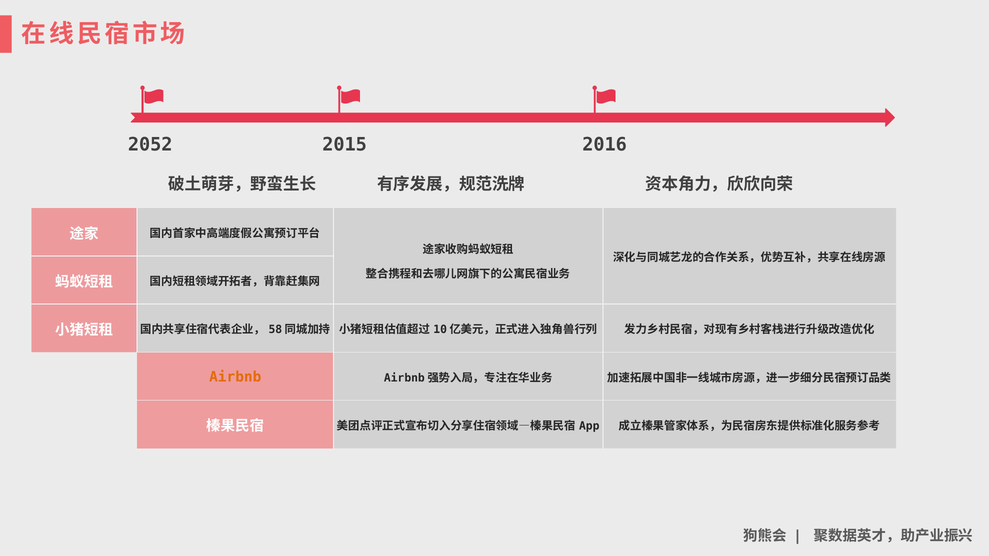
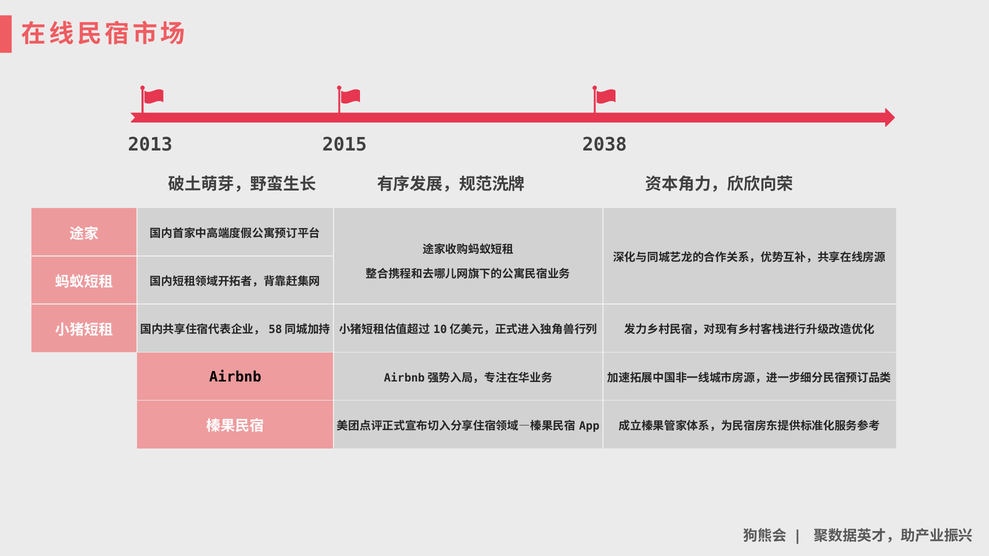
2052: 2052 -> 2013 (150, 145)
2016: 2016 -> 2038 (605, 145)
Airbnb colour: orange -> black (235, 377)
